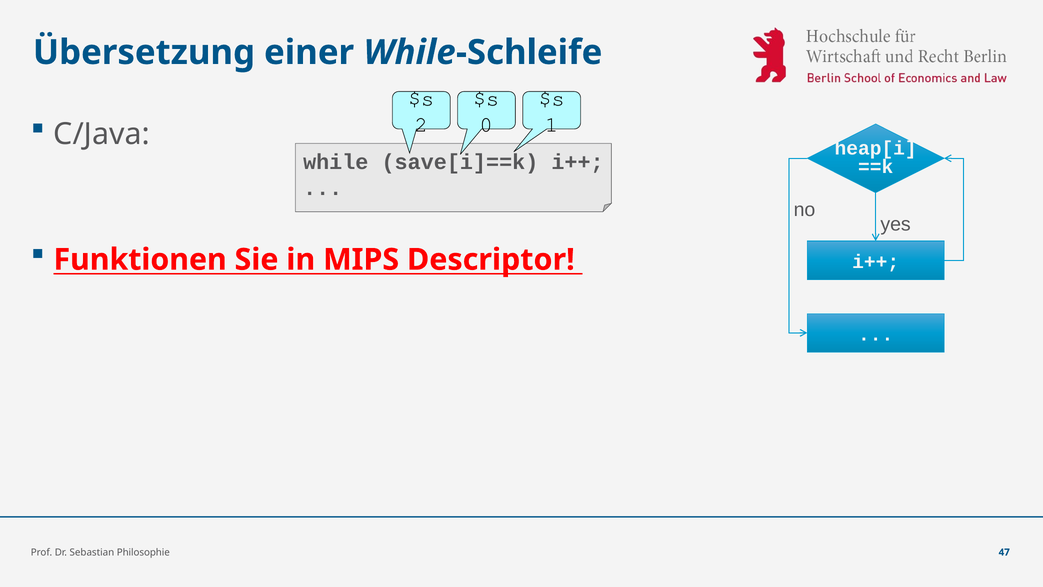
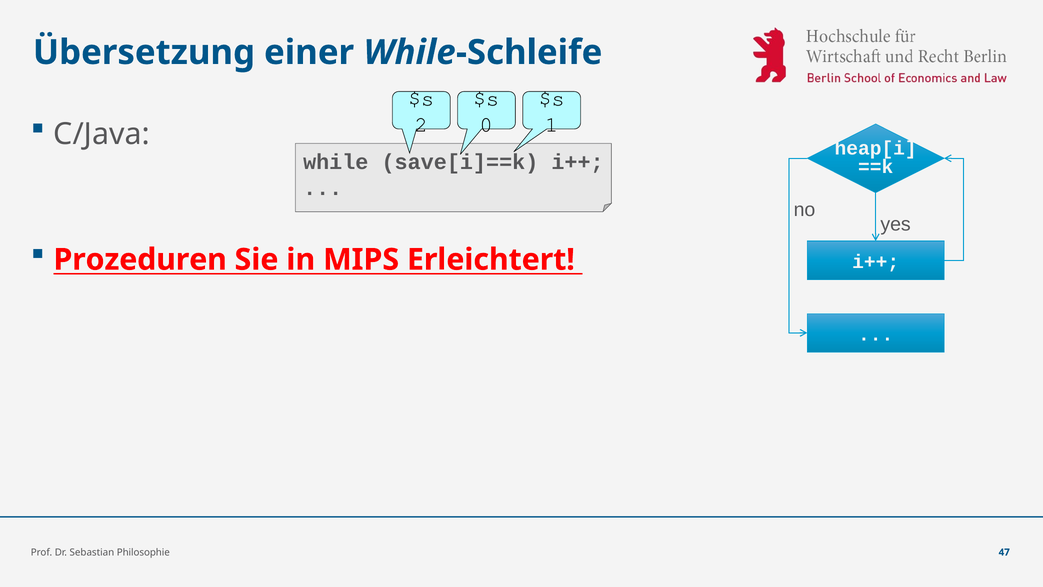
Funktionen: Funktionen -> Prozeduren (140, 260)
Descriptor: Descriptor -> Erleichtert (491, 260)
